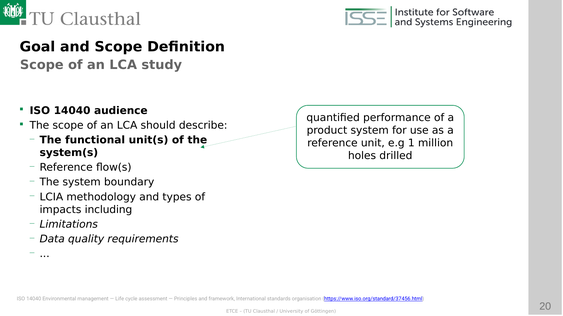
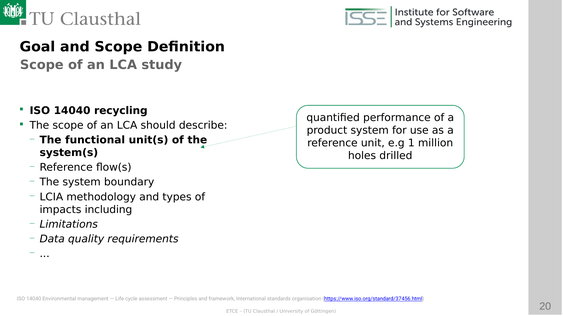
audience: audience -> recycling (121, 111)
